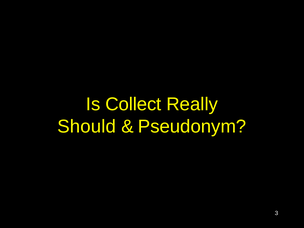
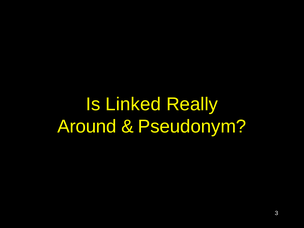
Collect: Collect -> Linked (133, 104)
Should: Should -> Around (87, 126)
